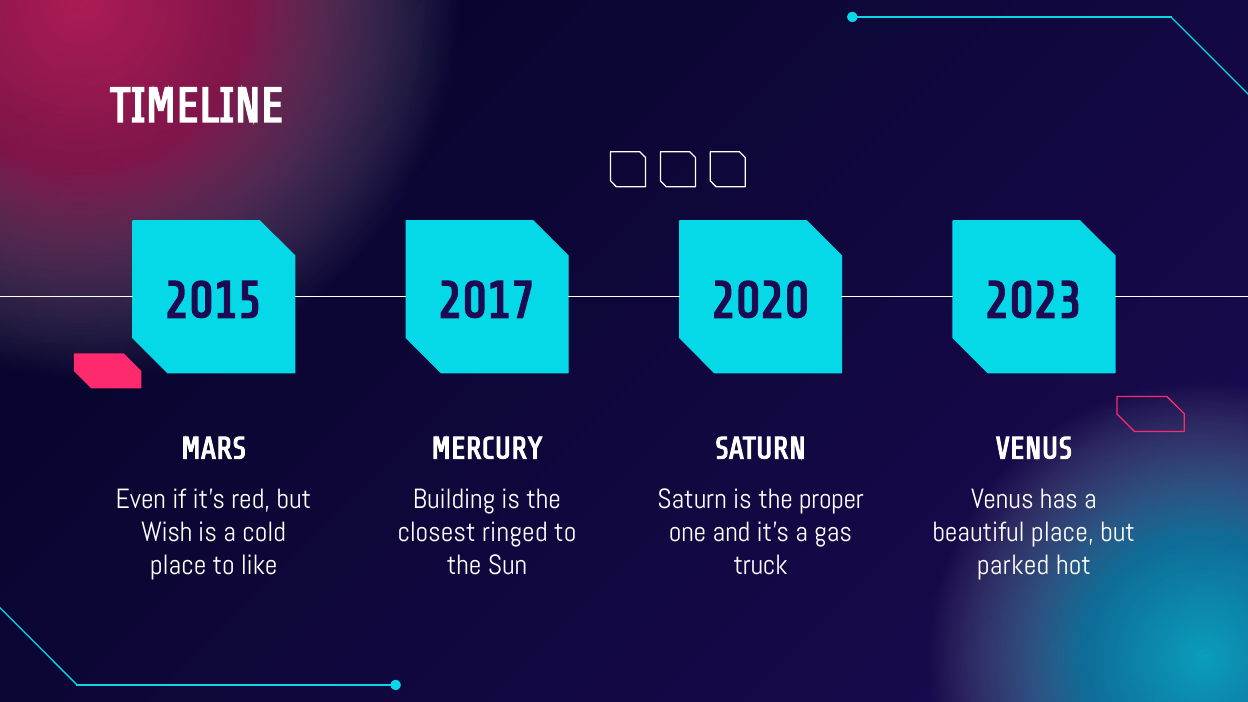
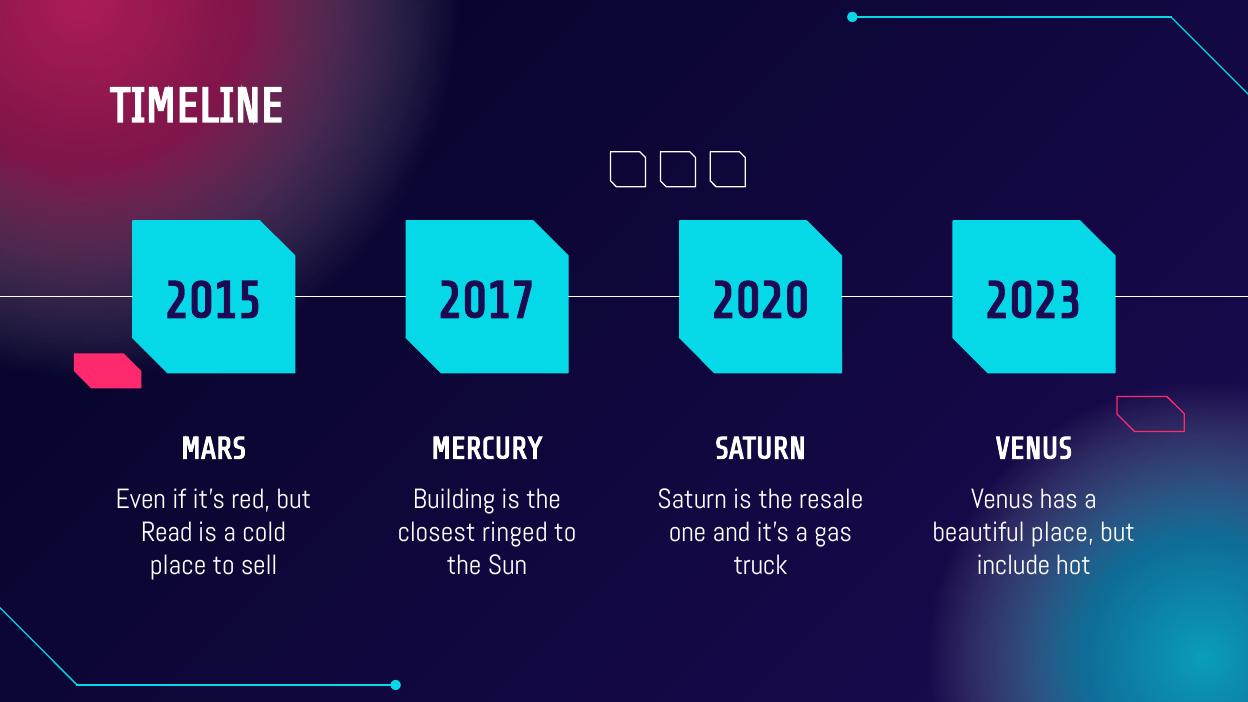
proper: proper -> resale (831, 499)
Wish: Wish -> Read (167, 532)
like: like -> sell (259, 566)
parked: parked -> include (1013, 566)
